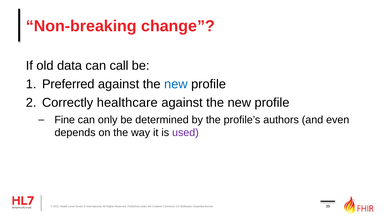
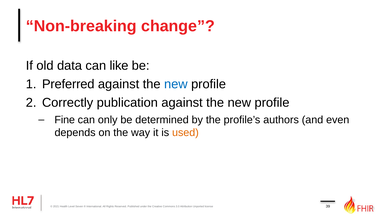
call: call -> like (119, 66)
healthcare: healthcare -> publication (127, 103)
used colour: purple -> orange (185, 133)
